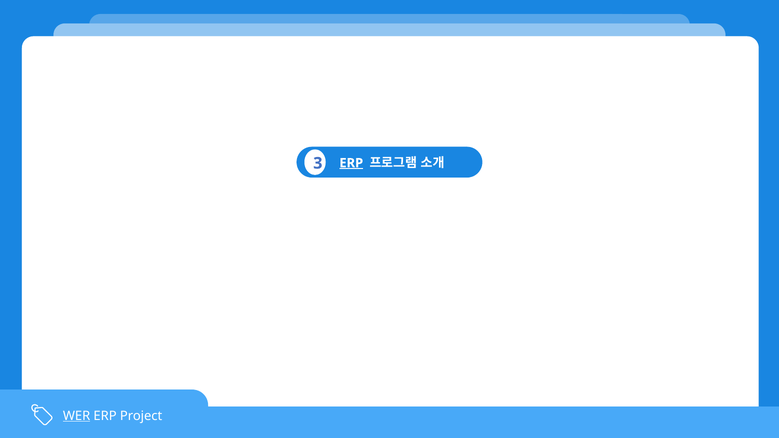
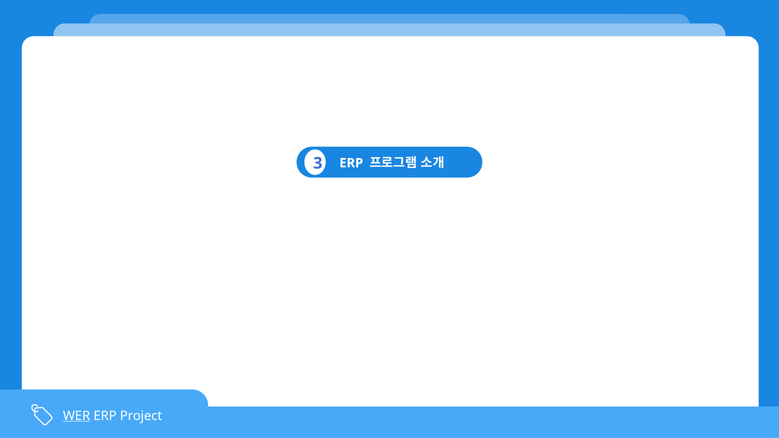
ERP underline: present -> none (351, 163)
